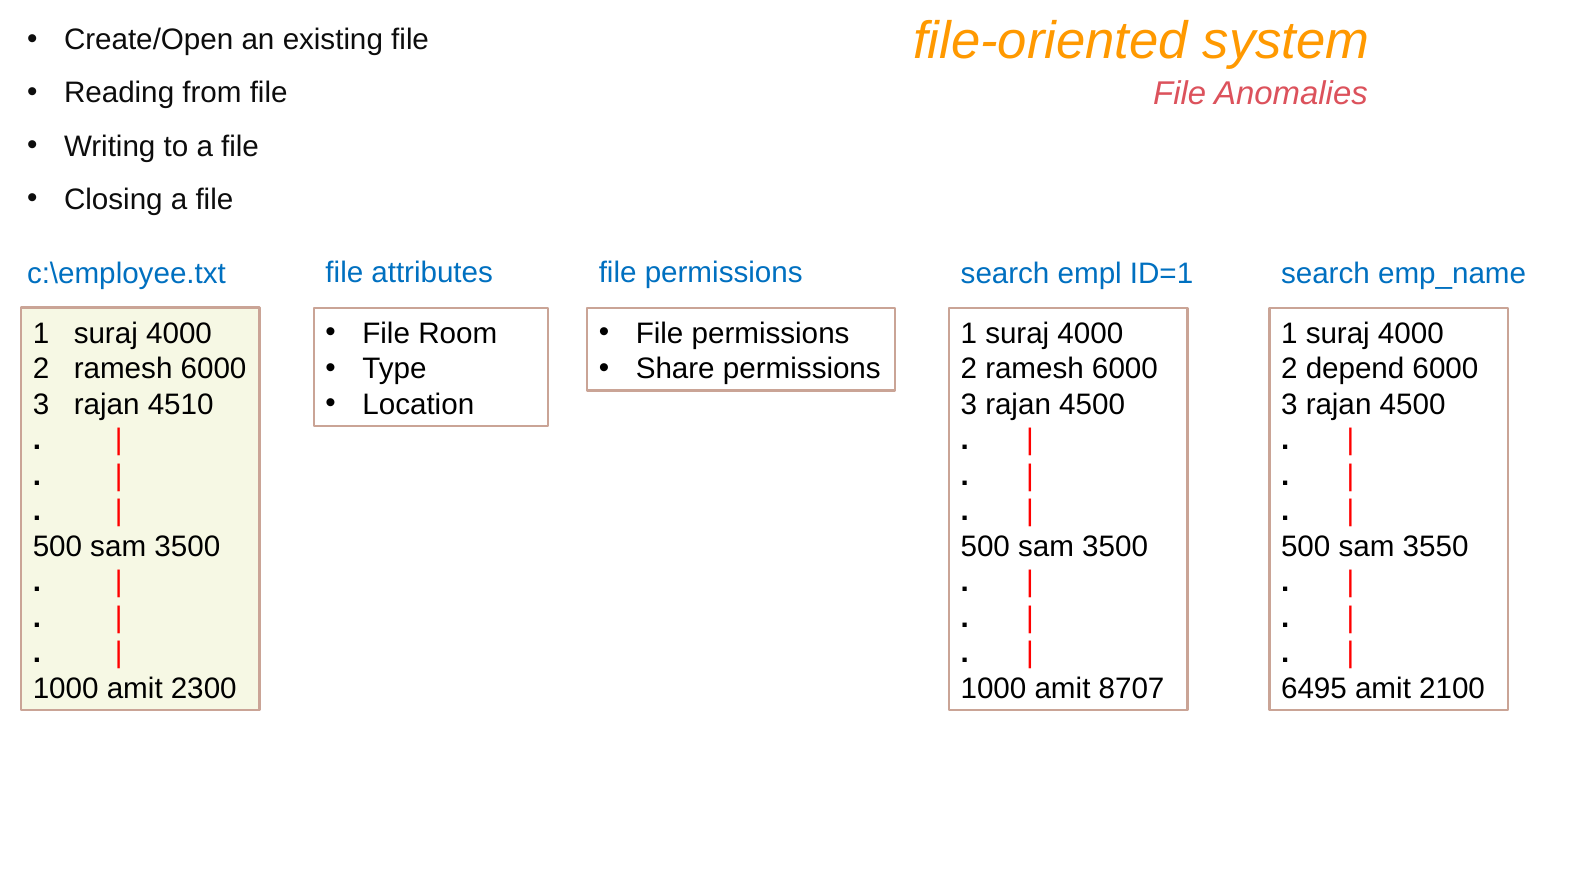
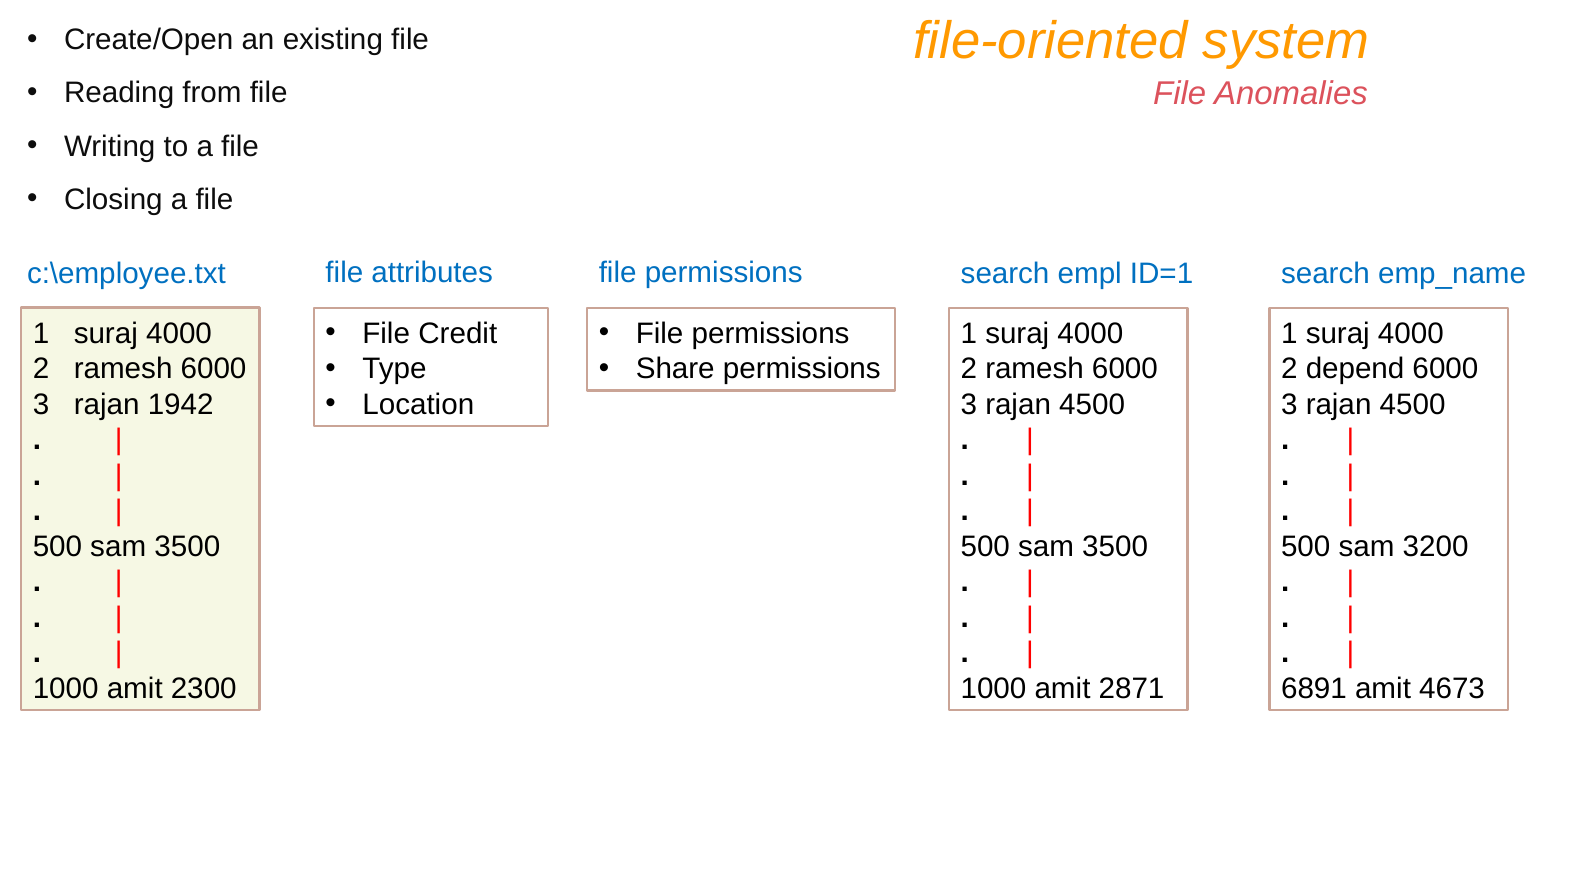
Room: Room -> Credit (458, 334)
4510: 4510 -> 1942 (181, 404)
3550: 3550 -> 3200 (1436, 547)
8707: 8707 -> 2871 (1132, 689)
6495: 6495 -> 6891 (1314, 689)
2100: 2100 -> 4673 (1452, 689)
